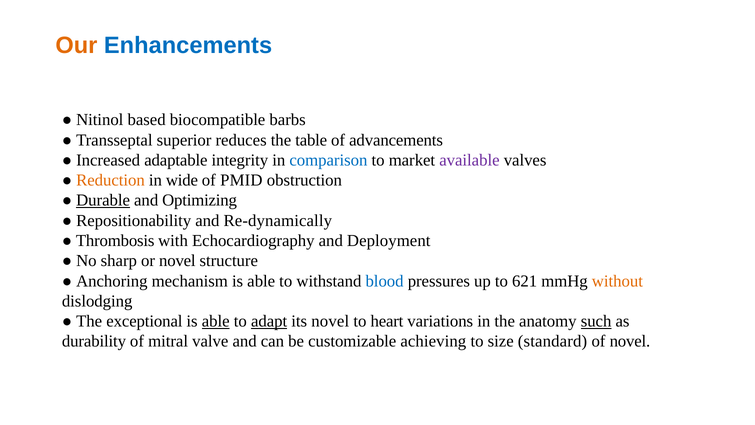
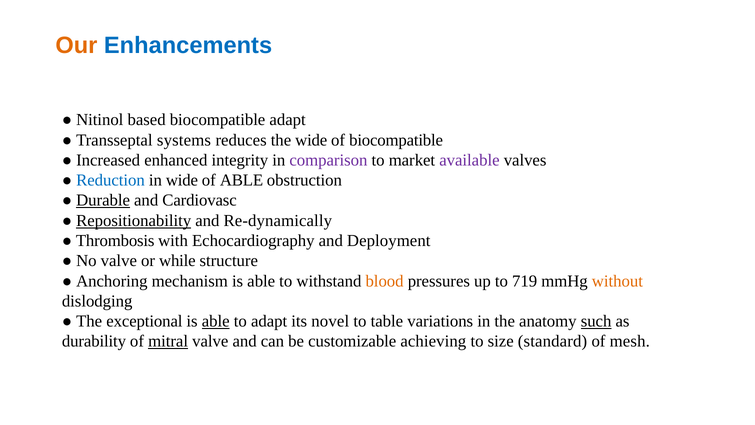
biocompatible barbs: barbs -> adapt (288, 120)
superior: superior -> systems (184, 140)
the table: table -> wide (311, 140)
of advancements: advancements -> biocompatible (396, 140)
adaptable: adaptable -> enhanced (176, 160)
comparison colour: blue -> purple (328, 160)
Reduction colour: orange -> blue (110, 180)
of PMID: PMID -> ABLE (242, 180)
Optimizing: Optimizing -> Cardiovasc (200, 200)
Repositionability underline: none -> present (134, 220)
No sharp: sharp -> valve (119, 261)
or novel: novel -> while (177, 261)
blood colour: blue -> orange (385, 281)
621: 621 -> 719 (525, 281)
adapt underline: present -> none (269, 321)
heart: heart -> table (387, 321)
mitral underline: none -> present (168, 341)
of novel: novel -> mesh (630, 341)
